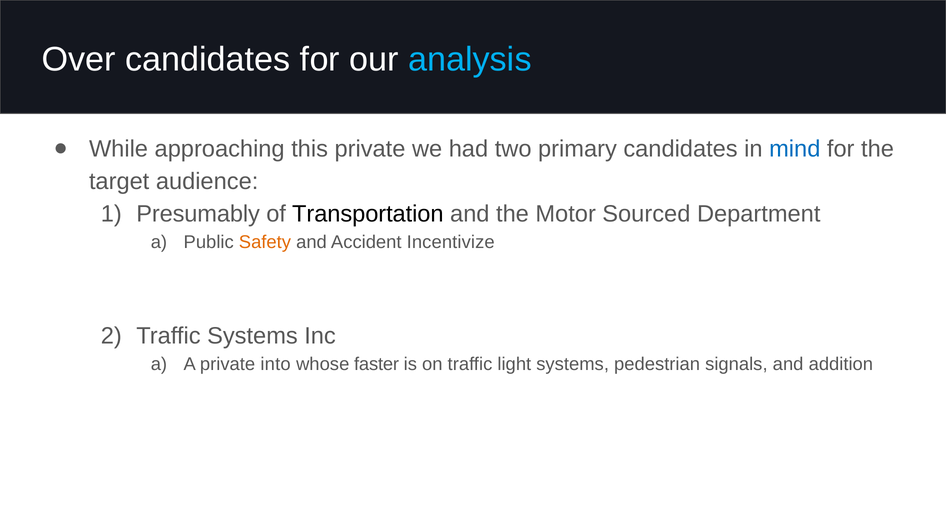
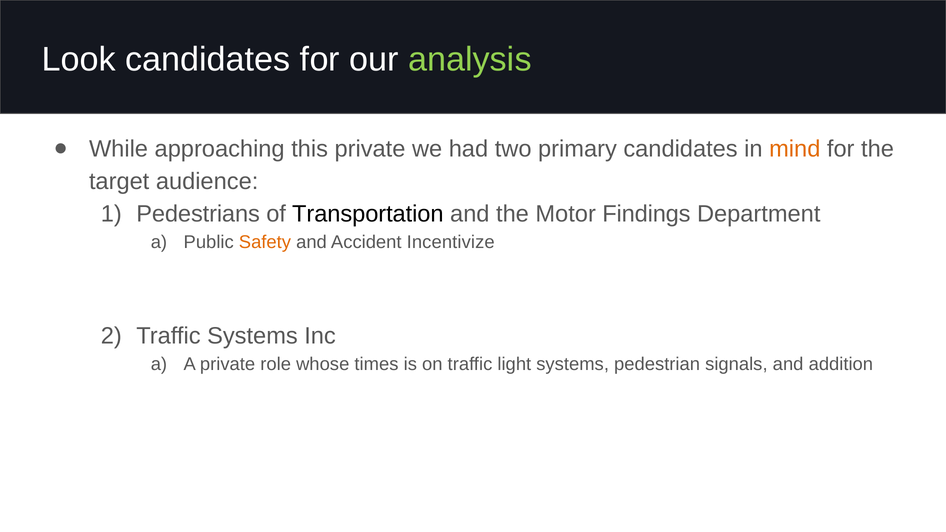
Over: Over -> Look (79, 60)
analysis colour: light blue -> light green (470, 60)
mind colour: blue -> orange (795, 149)
Presumably: Presumably -> Pedestrians (198, 214)
Sourced: Sourced -> Findings (646, 214)
into: into -> role (276, 364)
faster: faster -> times (376, 364)
